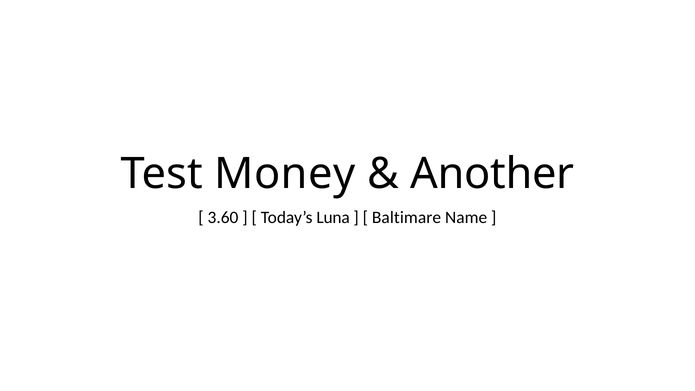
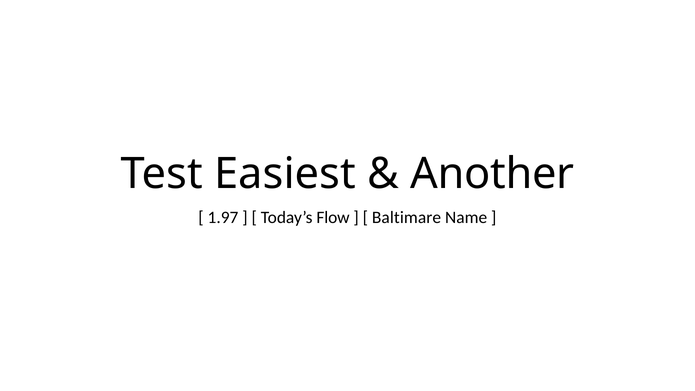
Money: Money -> Easiest (285, 174)
3.60: 3.60 -> 1.97 (223, 217)
Luna: Luna -> Flow (333, 217)
